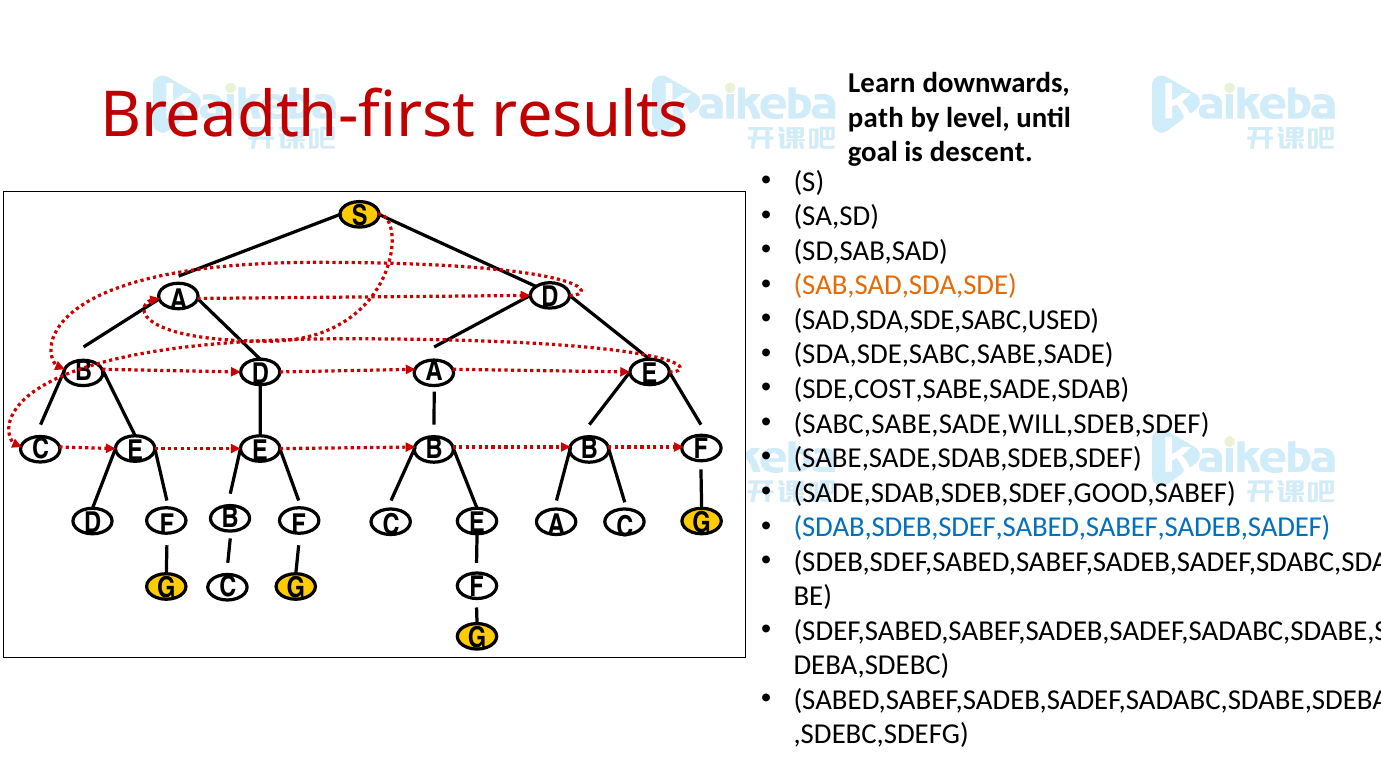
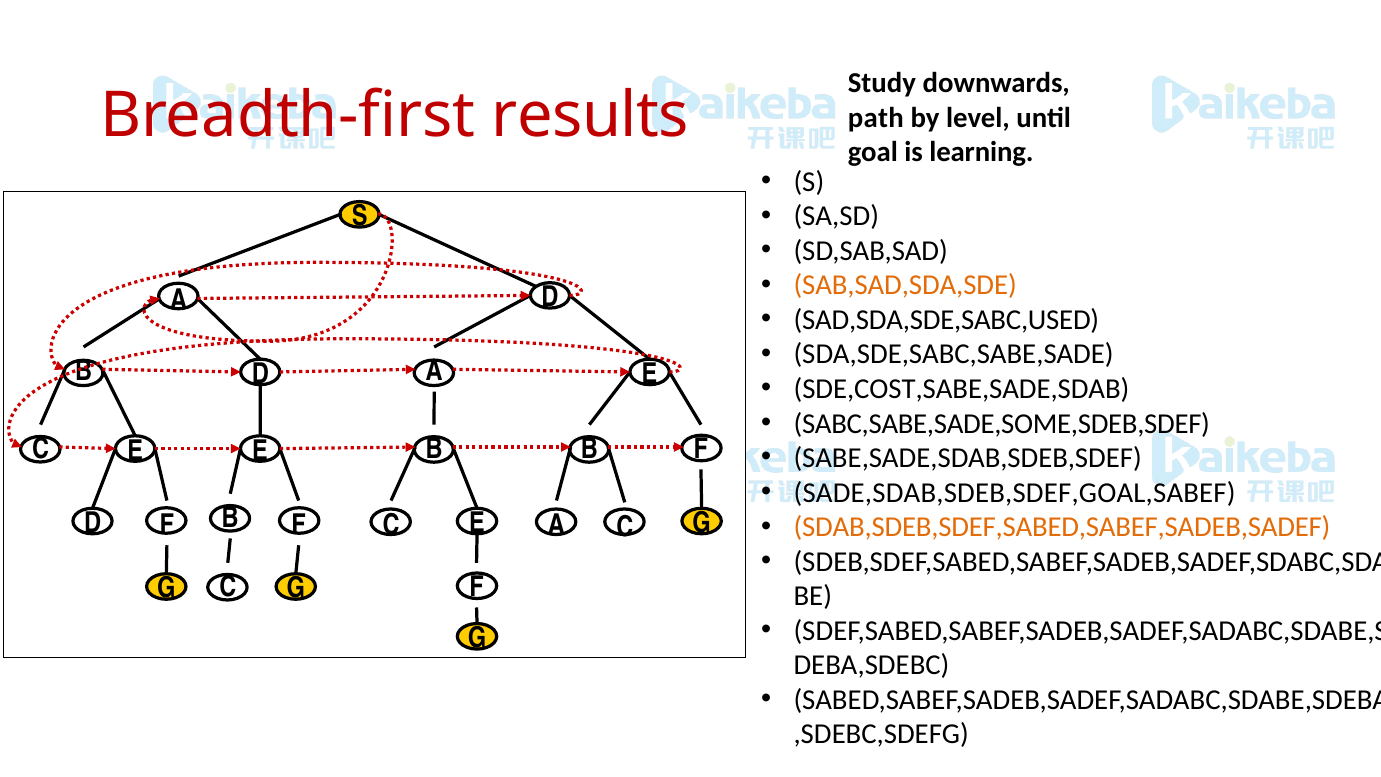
Learn: Learn -> Study (882, 83)
descent: descent -> learning (981, 152)
SABC,SABE,SADE,WILL,SDEB,SDEF: SABC,SABE,SADE,WILL,SDEB,SDEF -> SABC,SABE,SADE,SOME,SDEB,SDEF (1002, 423)
SADE,SDAB,SDEB,SDEF,GOOD,SABEF: SADE,SDAB,SDEB,SDEF,GOOD,SABEF -> SADE,SDAB,SDEB,SDEF,GOAL,SABEF (1015, 493)
SDAB,SDEB,SDEF,SABED,SABEF,SADEB,SADEF colour: blue -> orange (1062, 527)
